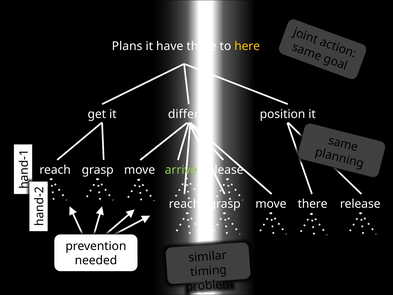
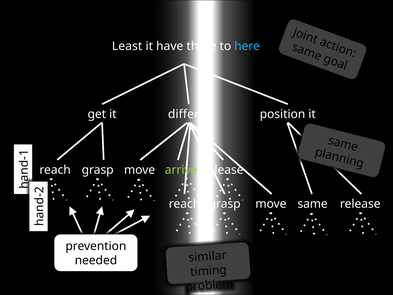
Plans: Plans -> Least (127, 46)
here colour: yellow -> light blue (247, 46)
there: there -> same (313, 204)
